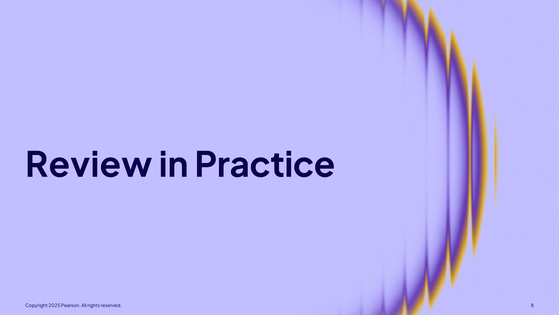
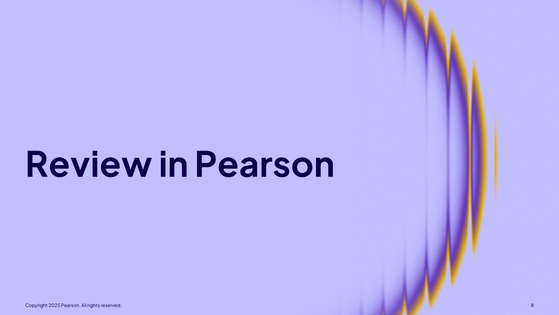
in Practice: Practice -> Pearson (265, 165)
